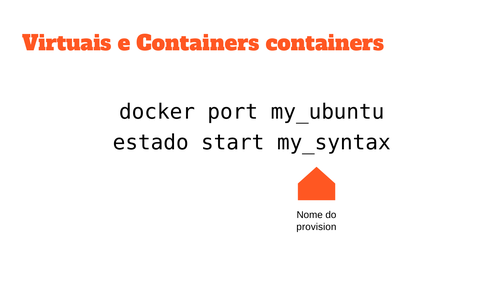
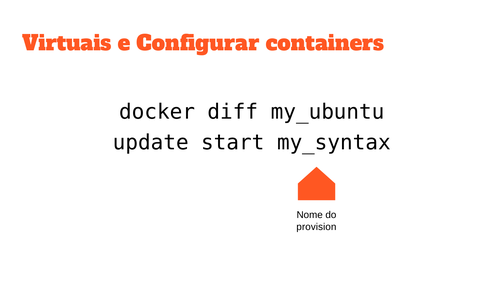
e Containers: Containers -> Configurar (198, 44)
port: port -> diff (233, 112)
estado: estado -> update (151, 142)
